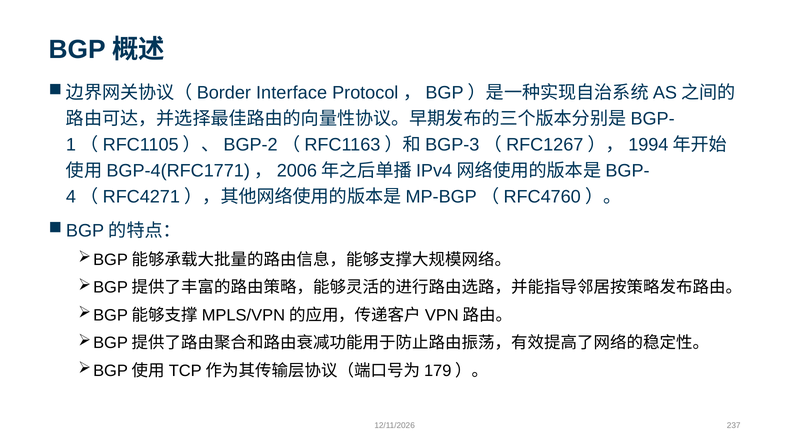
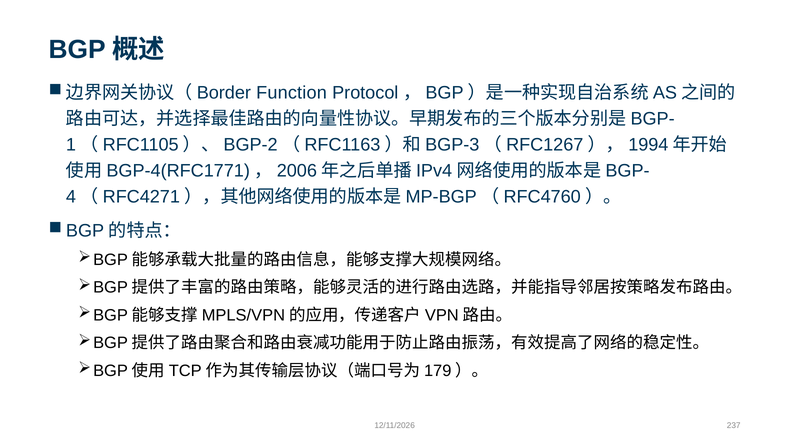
Interface: Interface -> Function (291, 93)
